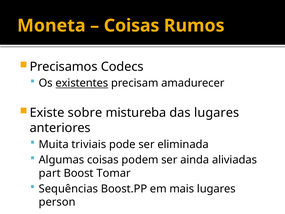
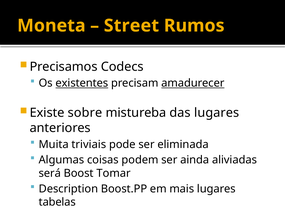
Coisas: Coisas -> Street (131, 26)
amadurecer underline: none -> present (193, 83)
part: part -> será (50, 173)
Sequências: Sequências -> Description (68, 189)
person: person -> tabelas (57, 202)
